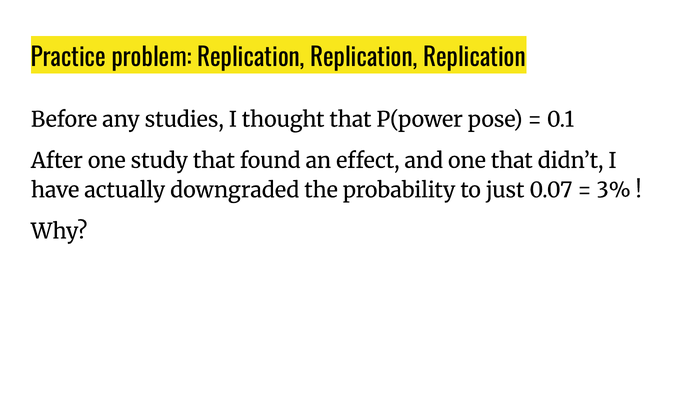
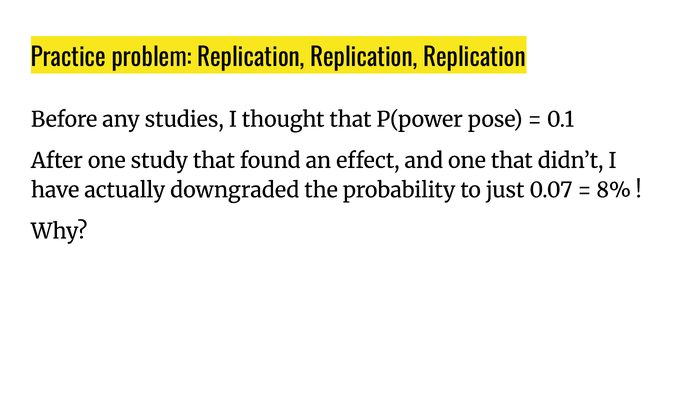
3%: 3% -> 8% (614, 190)
